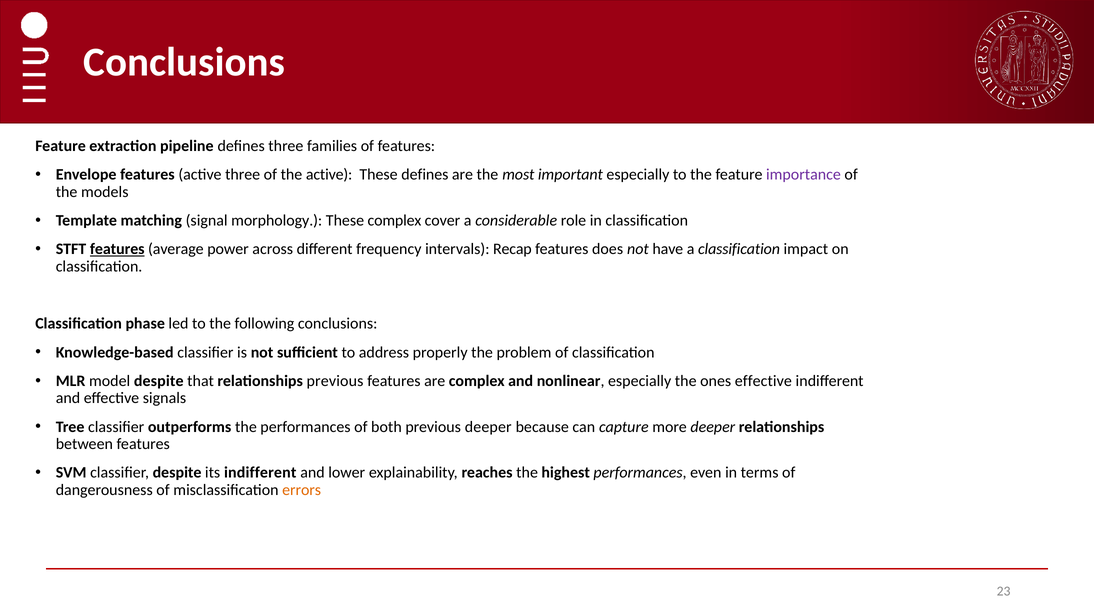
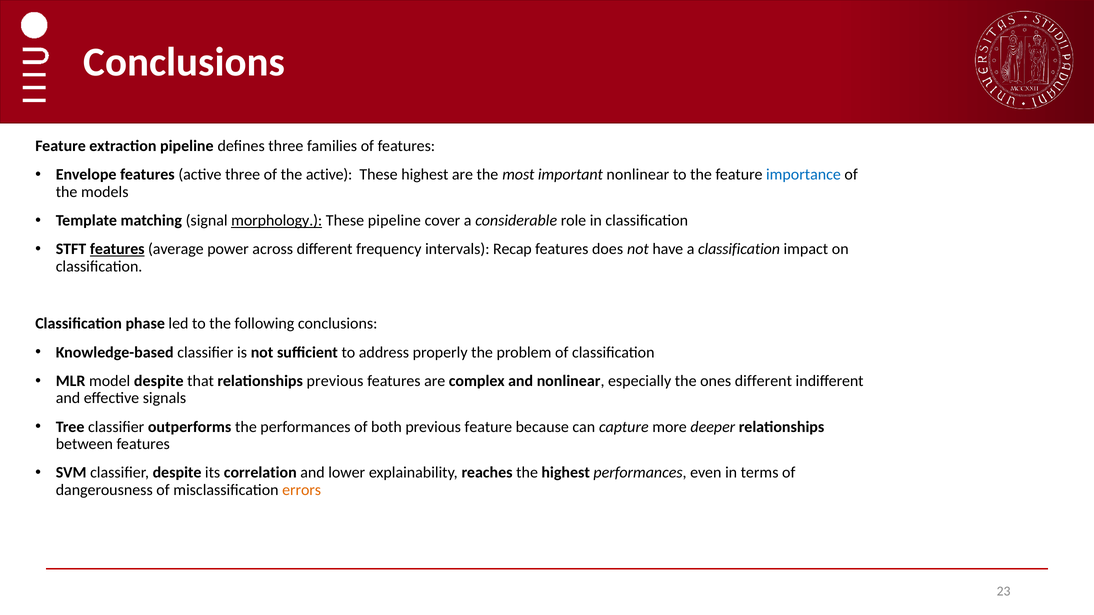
These defines: defines -> highest (425, 175)
important especially: especially -> nonlinear (638, 175)
importance colour: purple -> blue (803, 175)
morphology underline: none -> present (277, 221)
These complex: complex -> pipeline (394, 221)
ones effective: effective -> different (763, 381)
previous deeper: deeper -> feature (488, 427)
its indifferent: indifferent -> correlation (260, 473)
